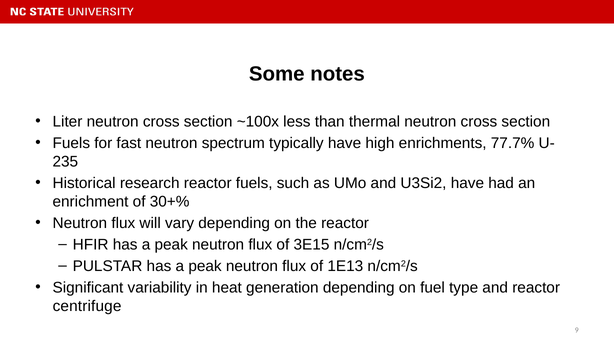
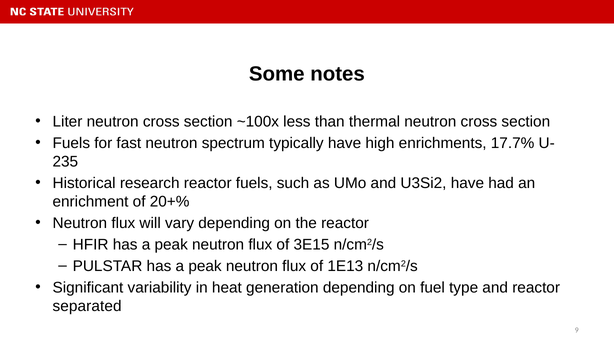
77.7%: 77.7% -> 17.7% (513, 143)
30+%: 30+% -> 20+% (170, 201)
centrifuge: centrifuge -> separated (87, 306)
